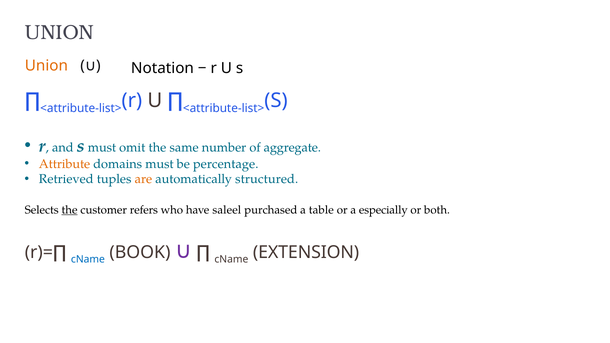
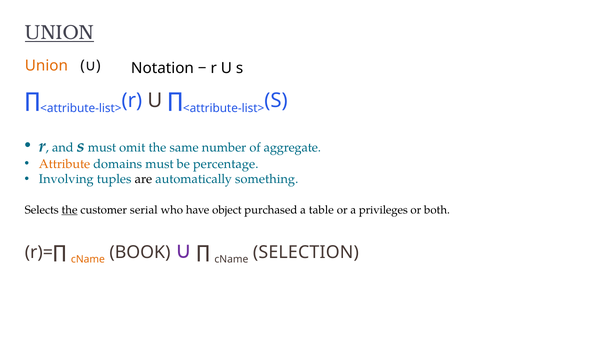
UNION underline: none -> present (59, 33)
Retrieved: Retrieved -> Involving (66, 179)
are colour: orange -> black (143, 179)
structured: structured -> something (267, 179)
refers: refers -> serial (144, 210)
saleel: saleel -> object (227, 210)
especially: especially -> privileges (383, 210)
cName colour: blue -> orange (88, 259)
EXTENSION: EXTENSION -> SELECTION (306, 252)
